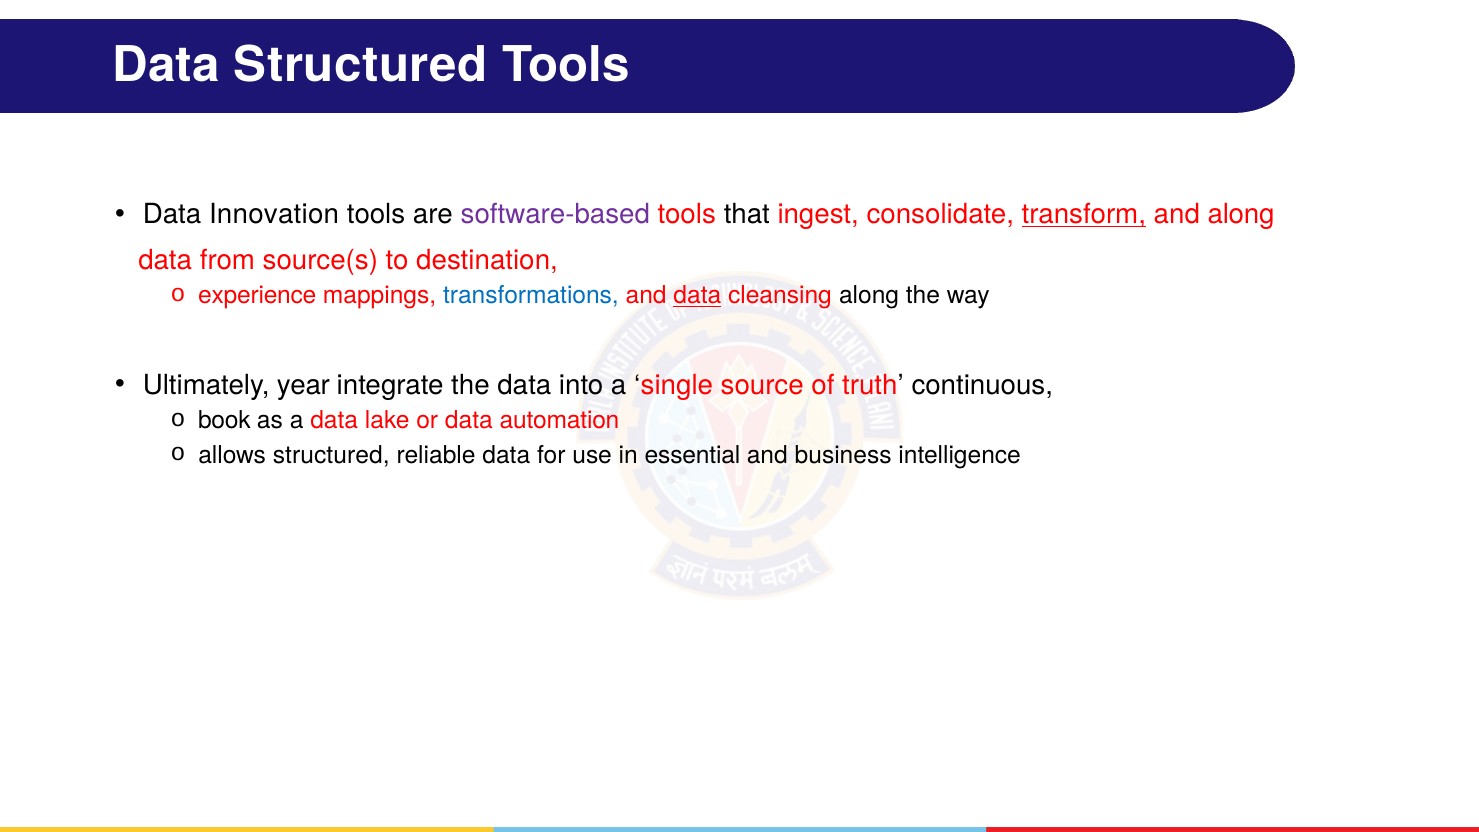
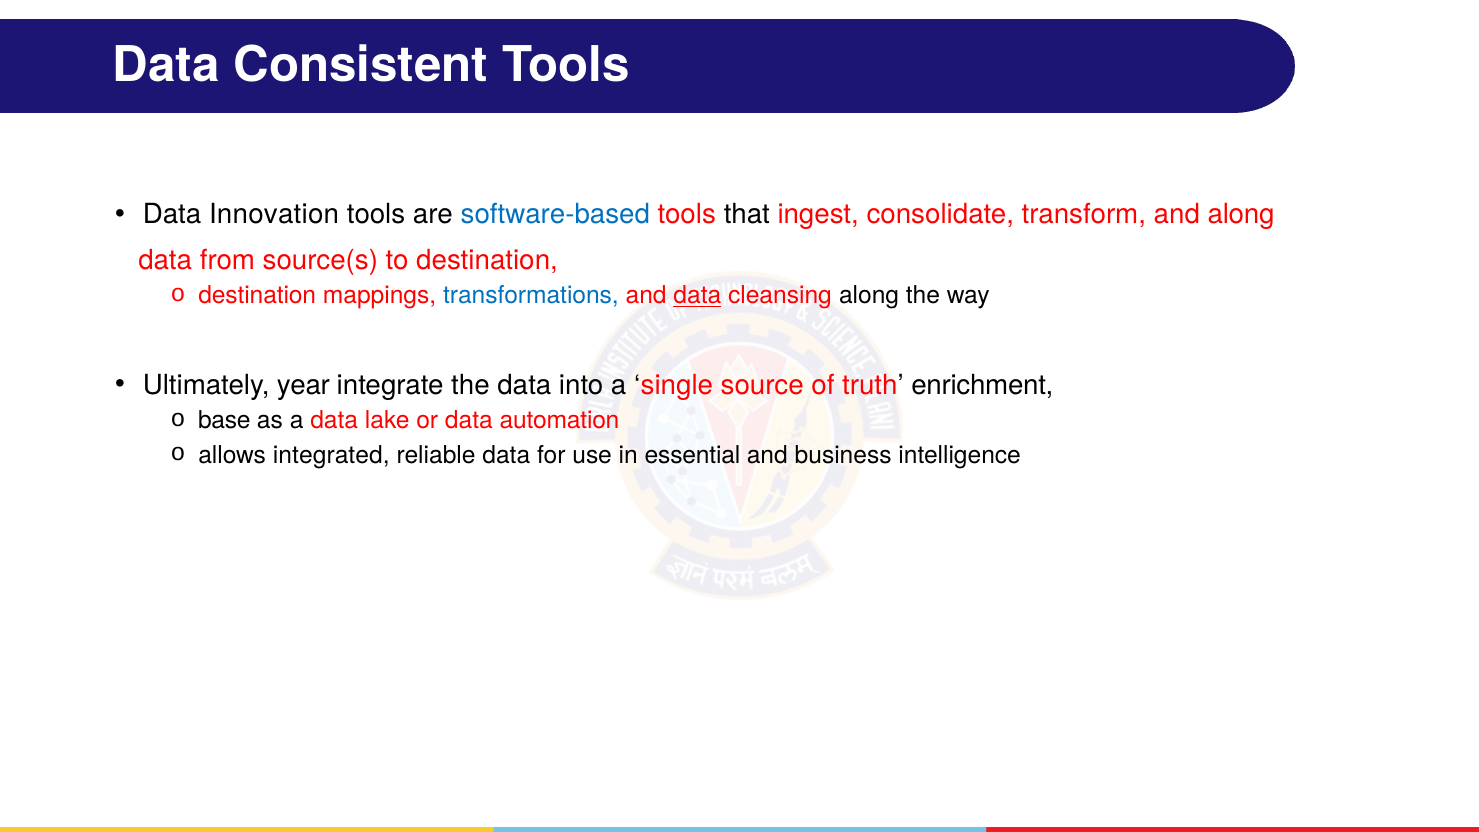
Data Structured: Structured -> Consistent (361, 66)
software-based colour: purple -> blue (555, 214)
transform underline: present -> none (1084, 214)
experience: experience -> destination (257, 296)
continuous: continuous -> enrichment (982, 385)
book: book -> base (224, 421)
allows structured: structured -> integrated (331, 455)
